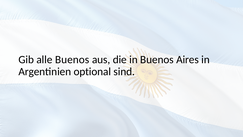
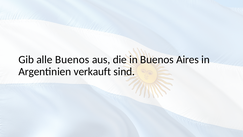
optional: optional -> verkauft (92, 72)
